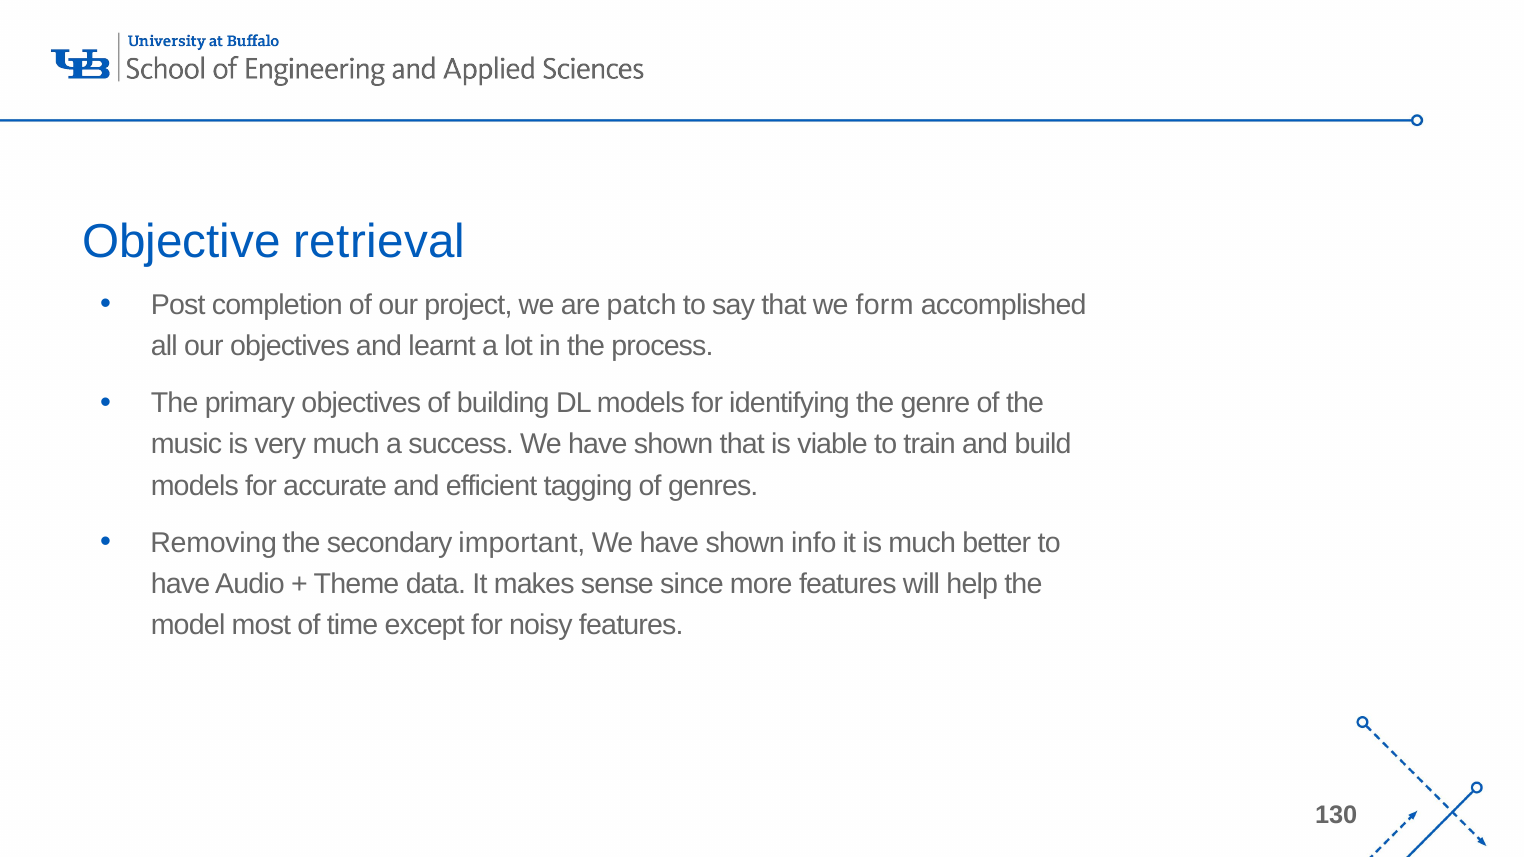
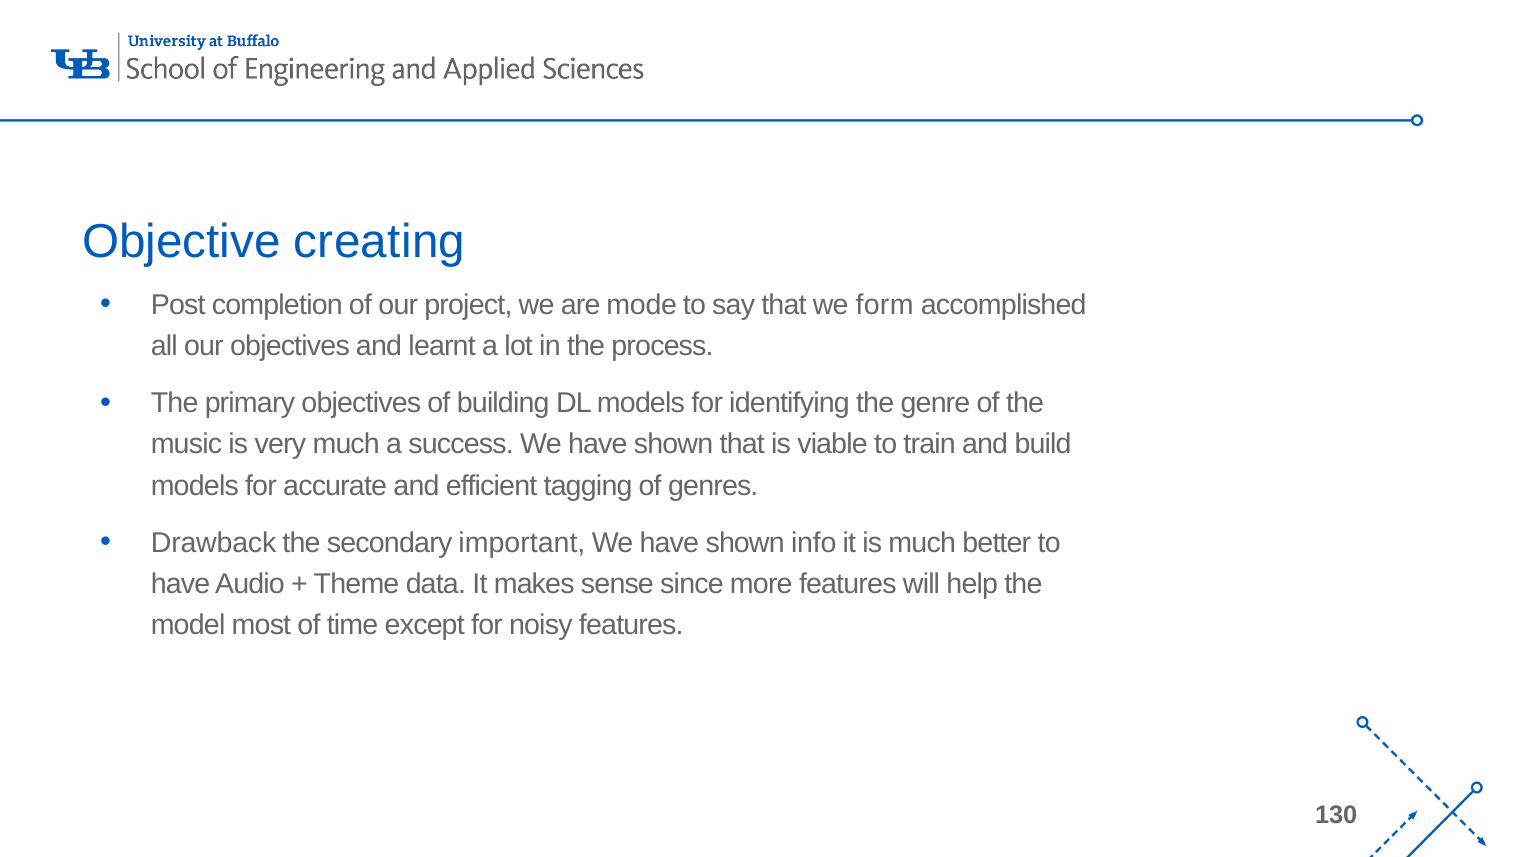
retrieval: retrieval -> creating (380, 241)
patch: patch -> mode (642, 305)
Removing: Removing -> Drawback (214, 543)
